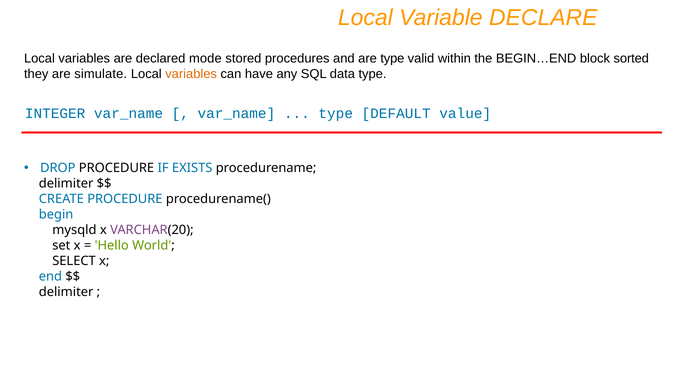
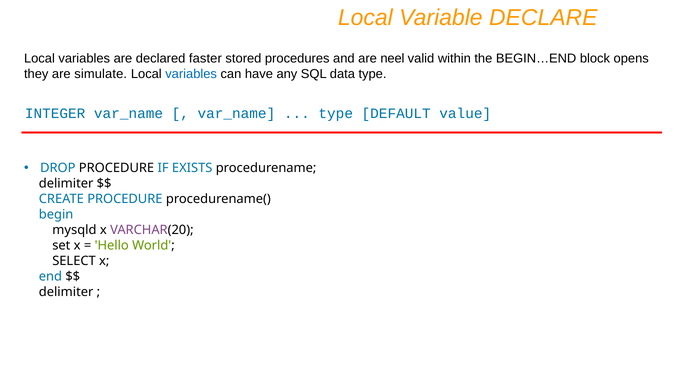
mode: mode -> faster (205, 59)
are type: type -> neel (392, 59)
sorted: sorted -> opens (631, 59)
variables colour: orange -> blue (191, 74)
